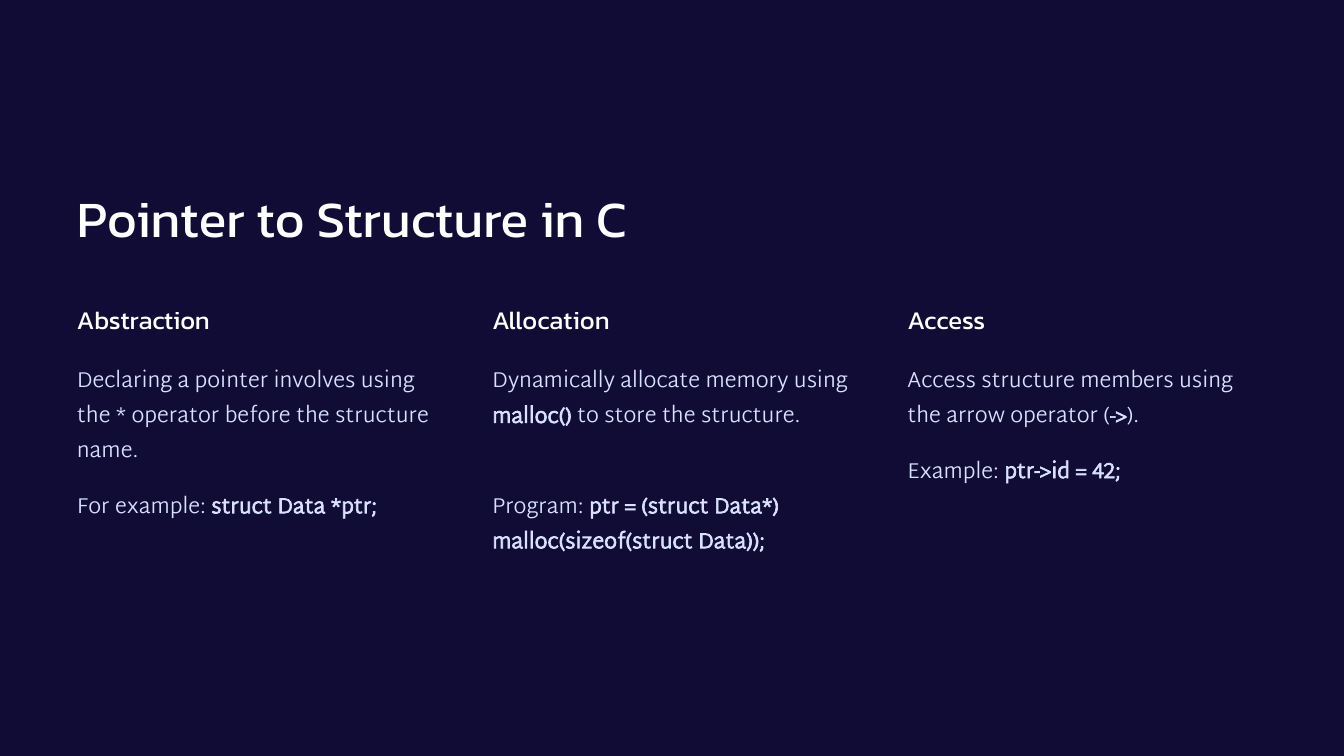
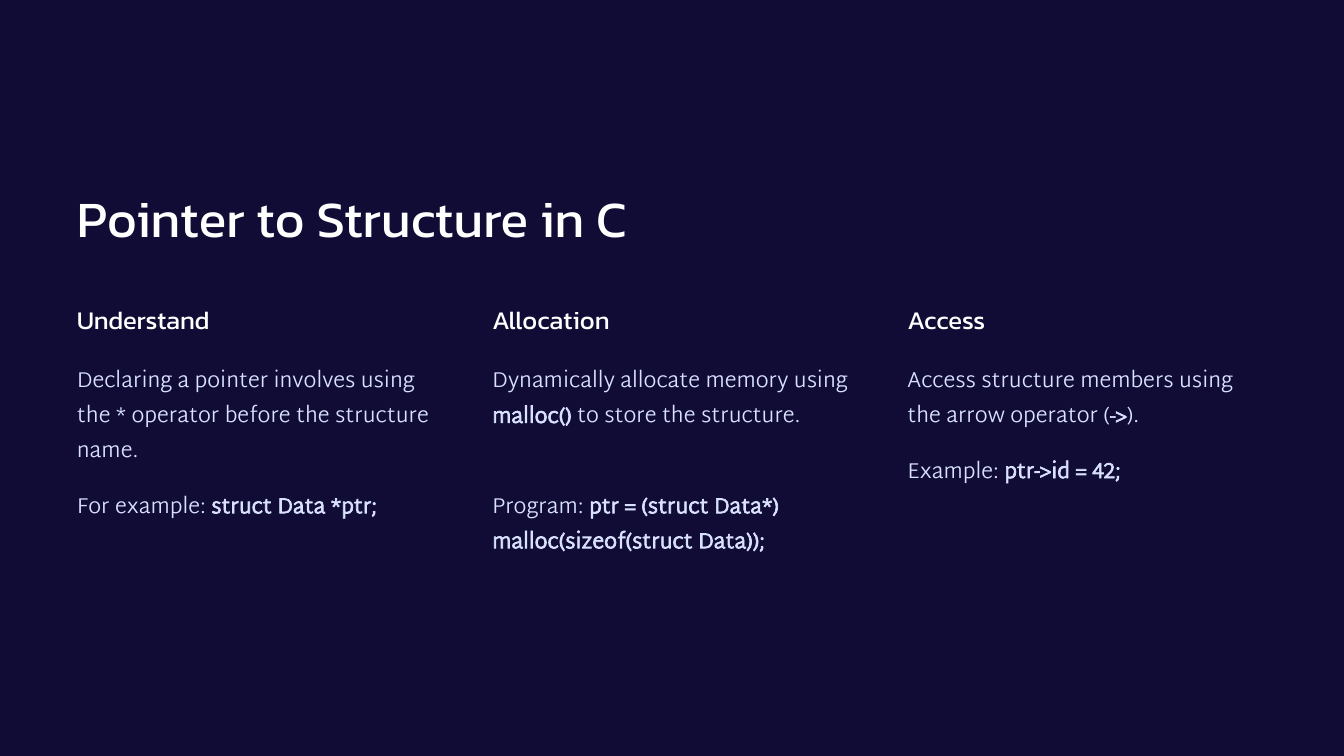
Abstraction: Abstraction -> Understand (143, 321)
